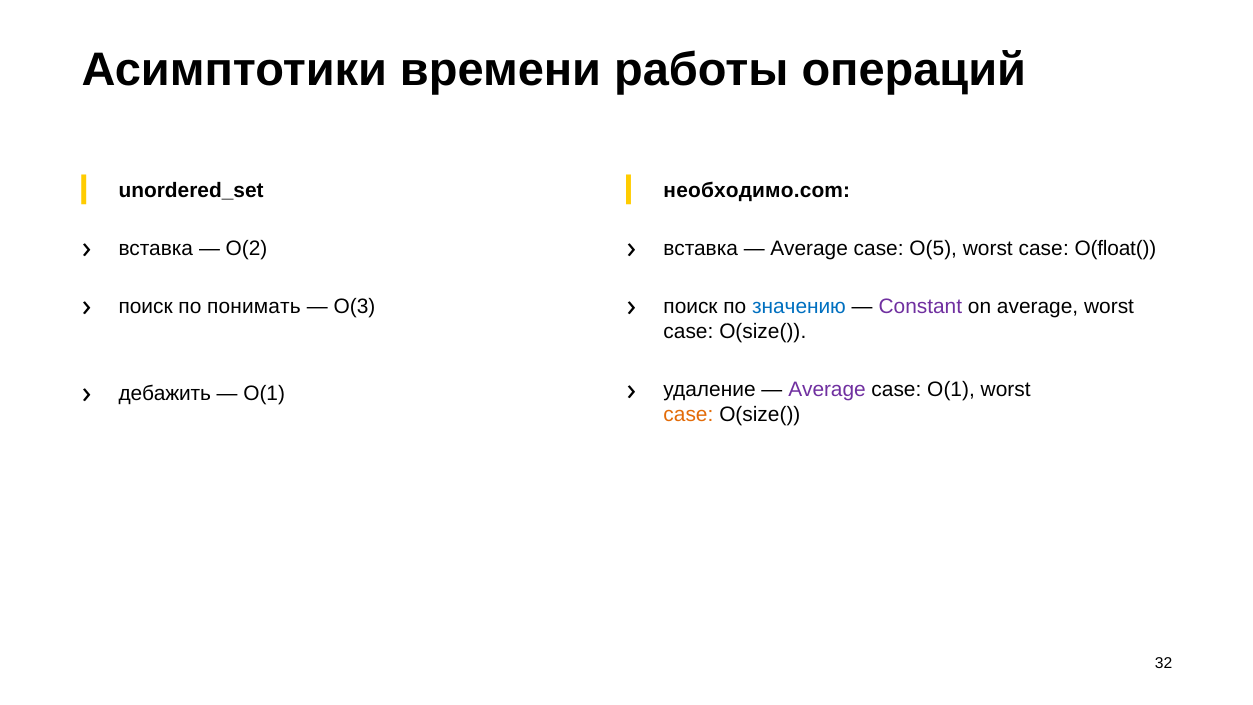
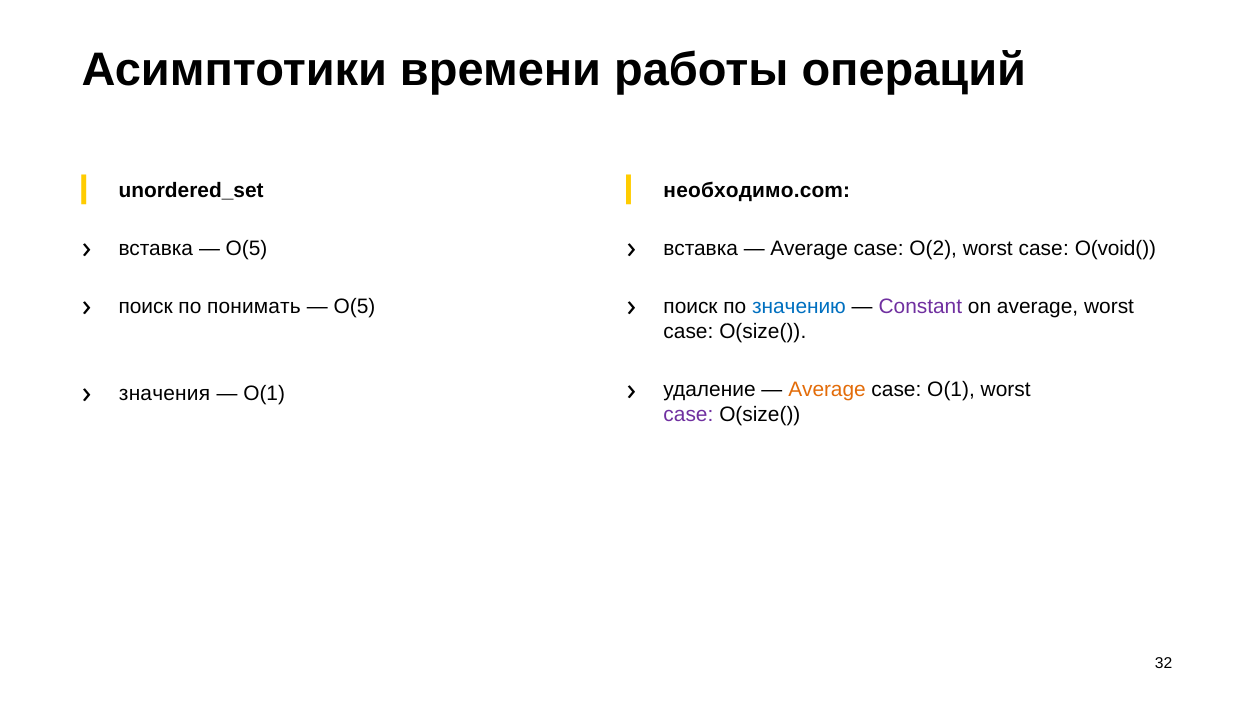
O(2: O(2 -> O(5 (247, 248)
O(5: O(5 -> O(2 (933, 248)
O(float(: O(float( -> O(void( (1115, 248)
O(3: O(3 -> O(5 (354, 306)
Average colour: purple -> orange (827, 389)
дебажить: дебажить -> значения (165, 393)
case colour: orange -> purple (688, 414)
